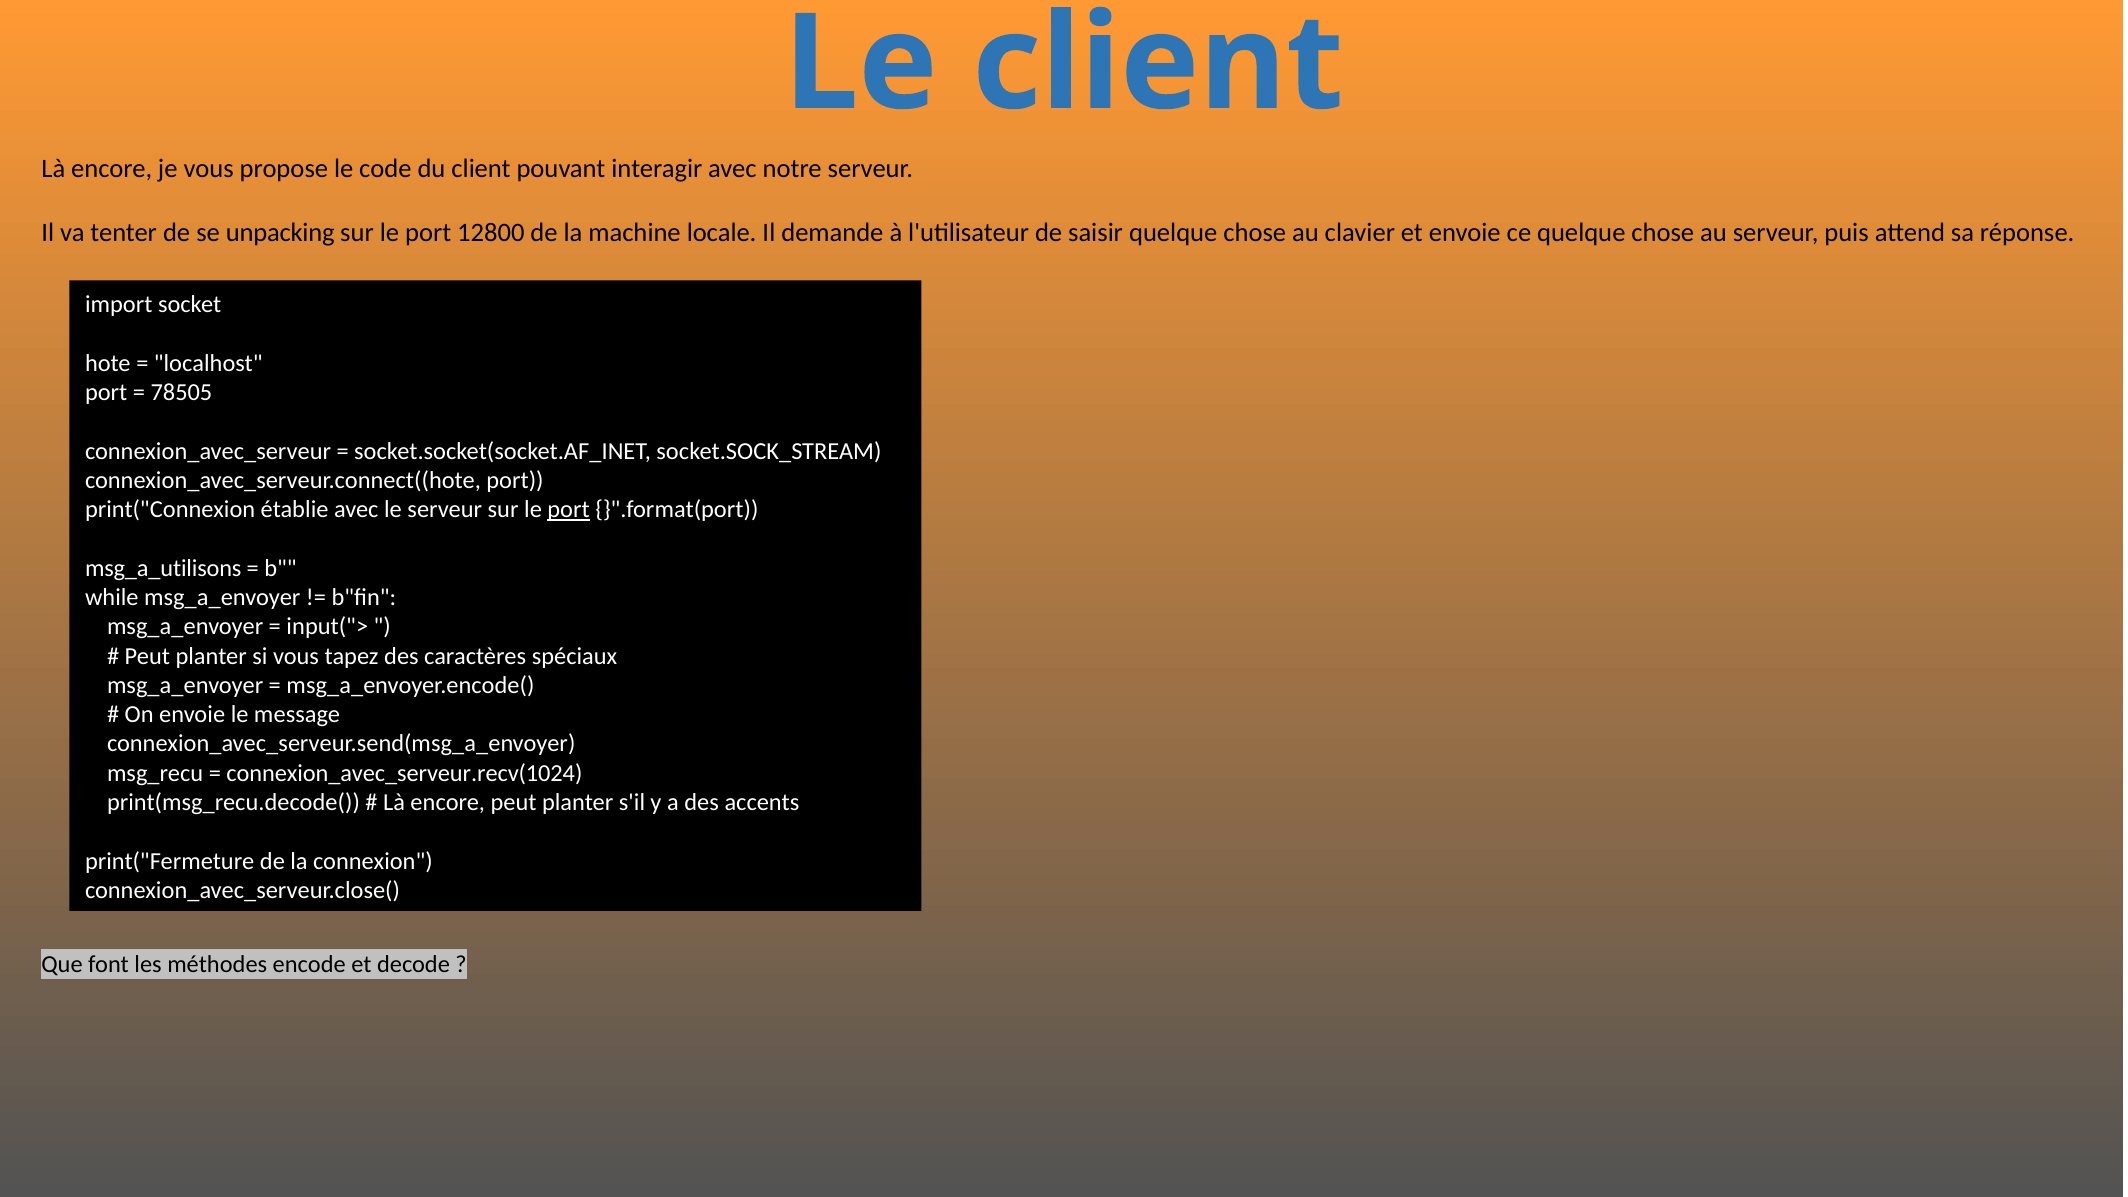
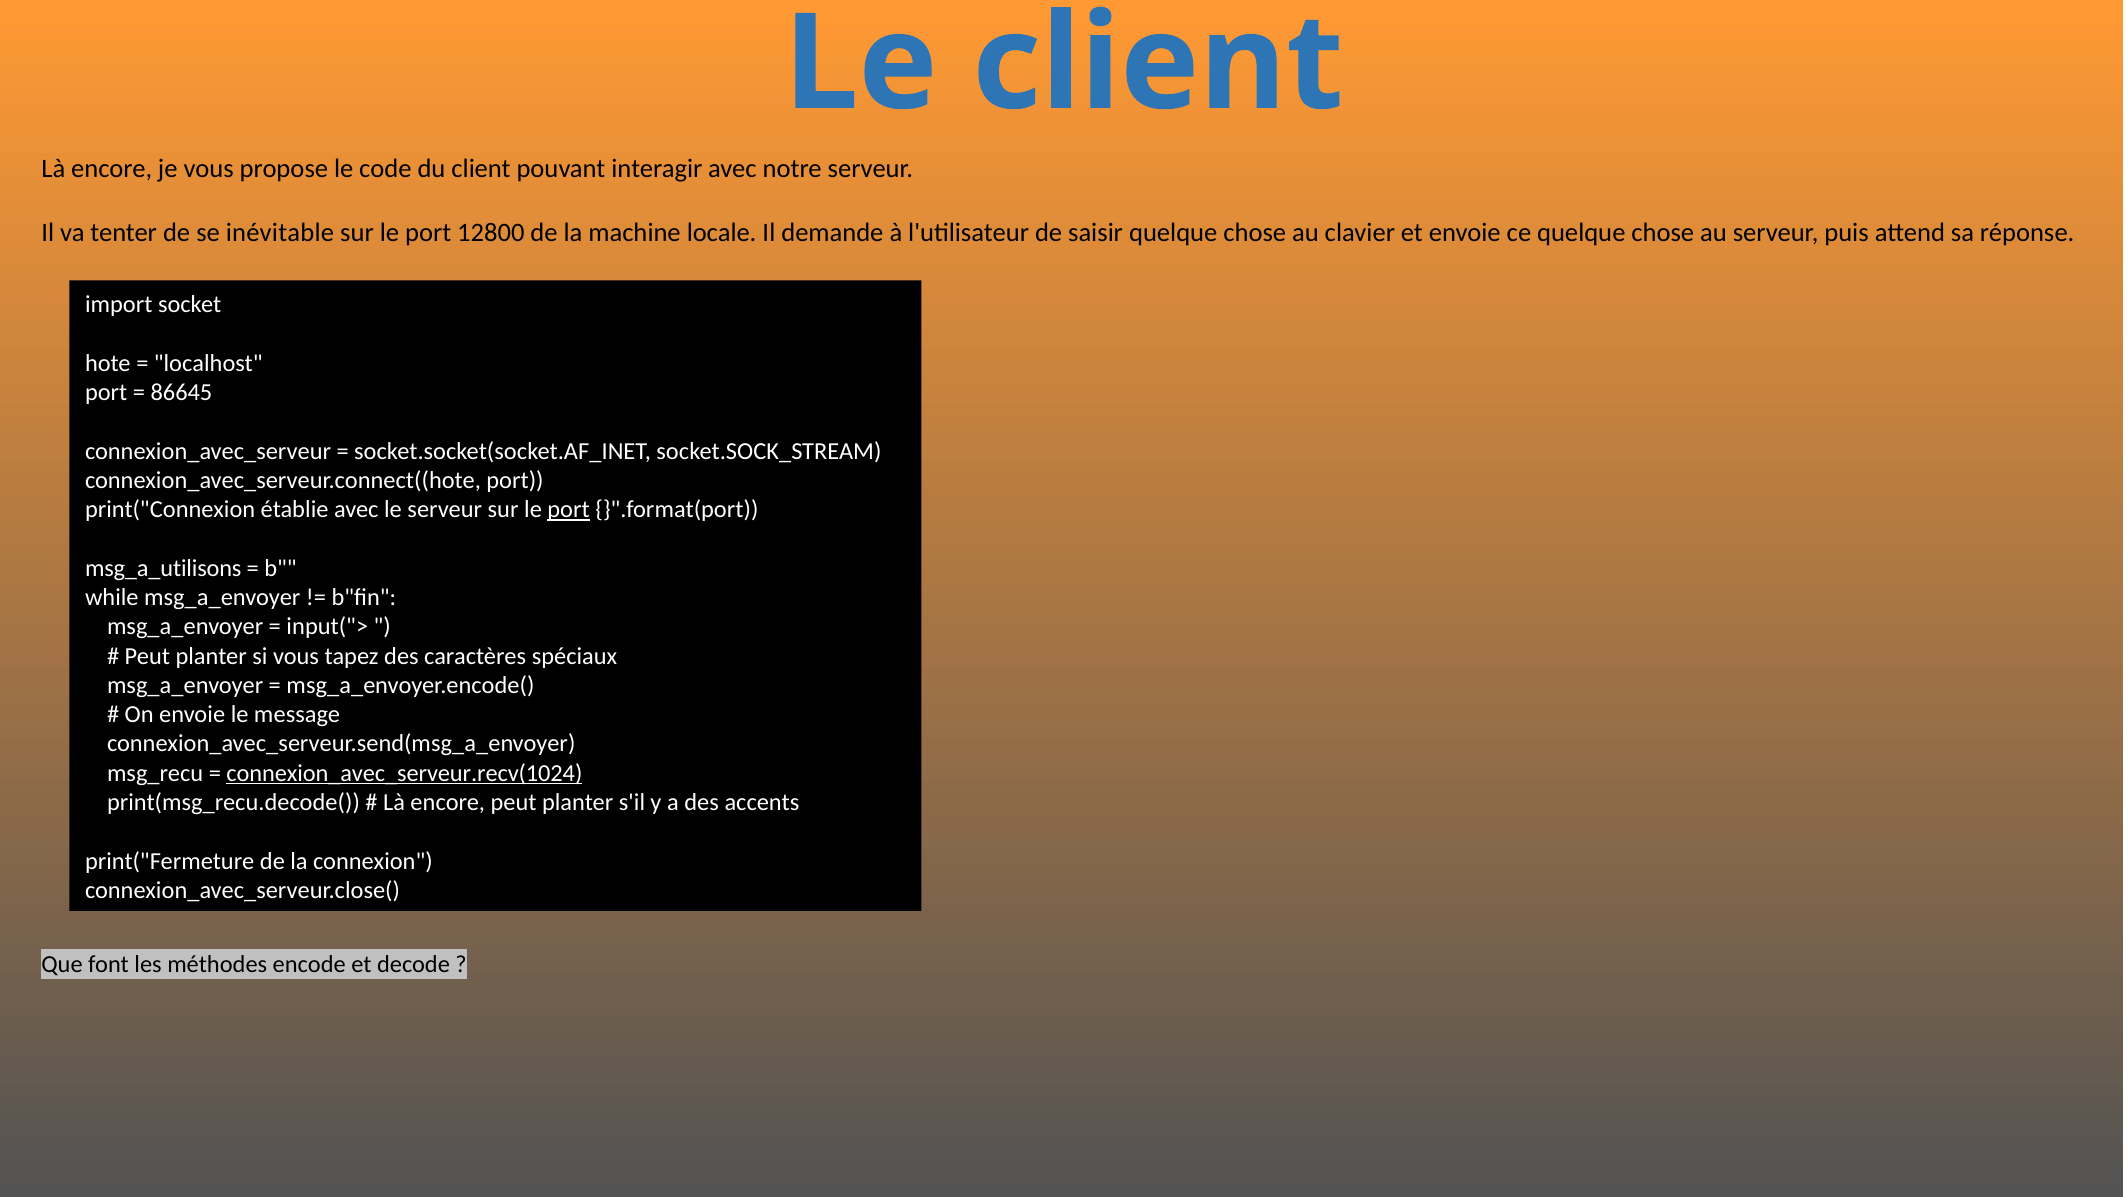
unpacking: unpacking -> inévitable (280, 233)
78505: 78505 -> 86645 (181, 392)
connexion_avec_serveur.recv(1024 underline: none -> present (404, 773)
